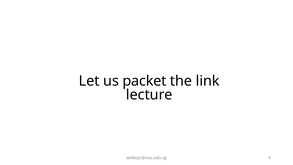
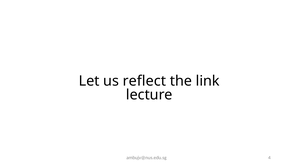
packet: packet -> reflect (144, 81)
